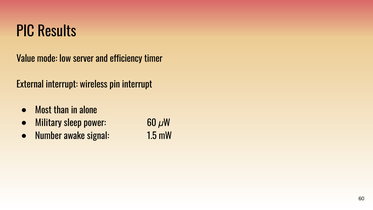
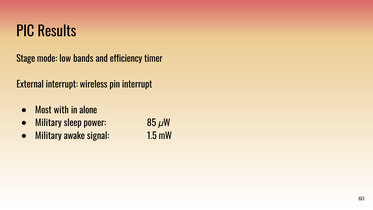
Value: Value -> Stage (26, 59)
server: server -> bands (83, 59)
than: than -> with (61, 110)
power 60: 60 -> 85 (152, 123)
Number: Number -> Military (48, 136)
